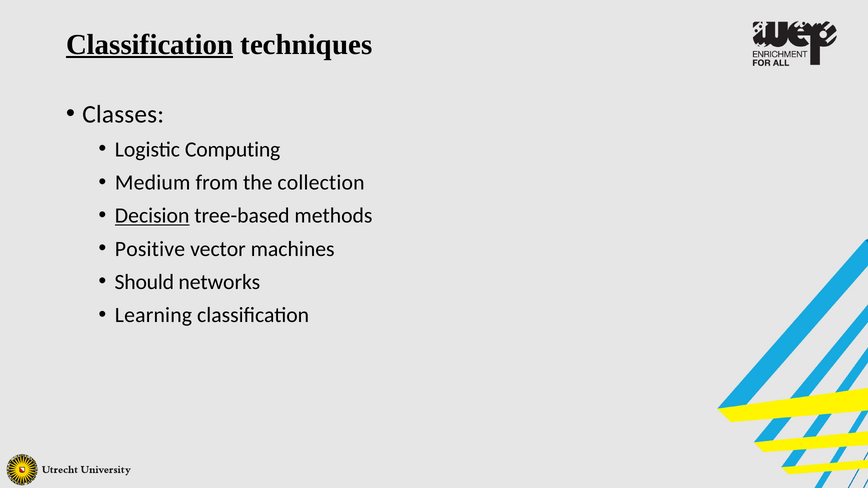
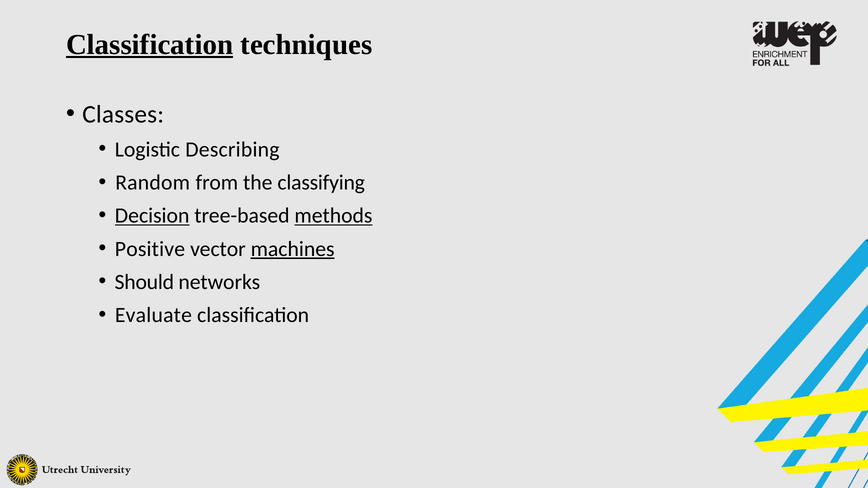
Computing: Computing -> Describing (232, 150)
Medium: Medium -> Random (153, 183)
collection: collection -> classifying (321, 183)
methods underline: none -> present (333, 216)
machines underline: none -> present (293, 249)
Learning: Learning -> Evaluate (153, 315)
